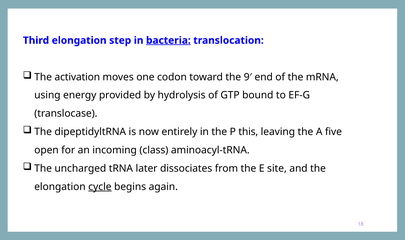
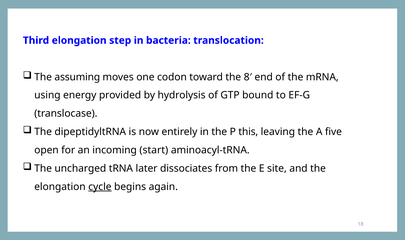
bacteria underline: present -> none (168, 40)
activation: activation -> assuming (77, 77)
9′: 9′ -> 8′ (248, 77)
class: class -> start (154, 150)
